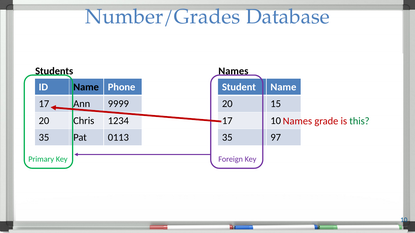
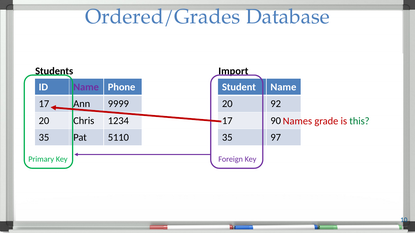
Number/Grades: Number/Grades -> Ordered/Grades (163, 17)
Students Names: Names -> Import (233, 71)
Name colour: black -> purple (86, 87)
15: 15 -> 92 (276, 104)
17 10: 10 -> 90 (276, 121)
0113: 0113 -> 5110 (118, 138)
